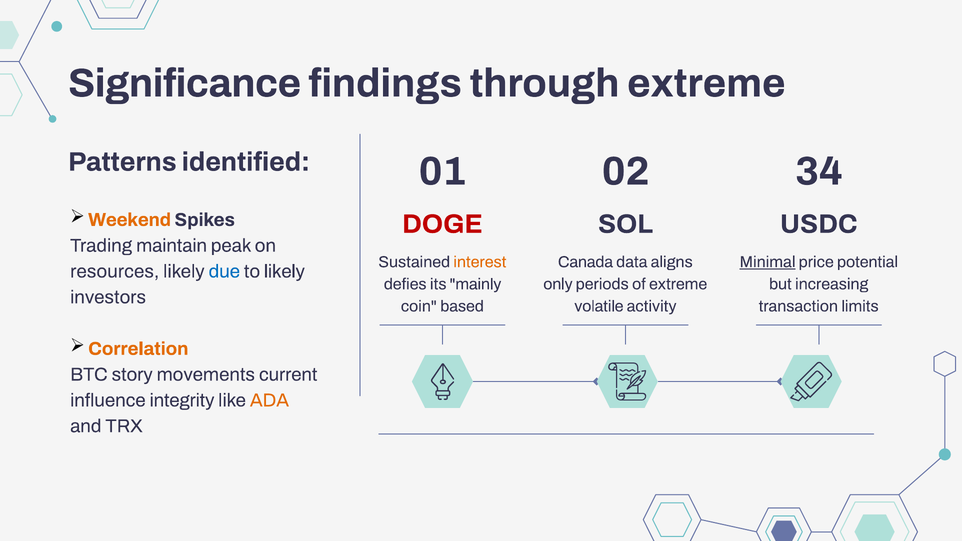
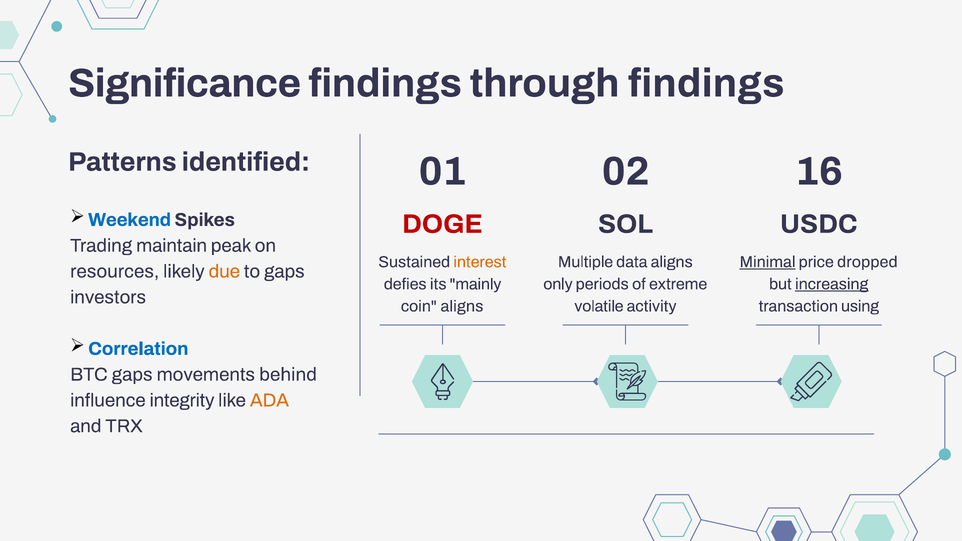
through extreme: extreme -> findings (706, 83)
34: 34 -> 16 (819, 171)
Weekend colour: orange -> blue (130, 220)
Canada: Canada -> Multiple (585, 262)
potential: potential -> dropped (867, 262)
due colour: blue -> orange (224, 271)
to likely: likely -> gaps (284, 271)
increasing underline: none -> present (832, 284)
limits: limits -> using (860, 306)
coin based: based -> aligns (462, 306)
Correlation colour: orange -> blue (138, 349)
BTC story: story -> gaps (132, 375)
current: current -> behind (288, 375)
